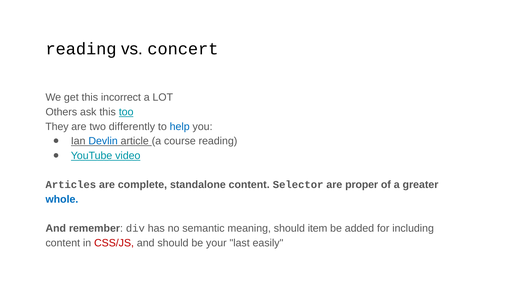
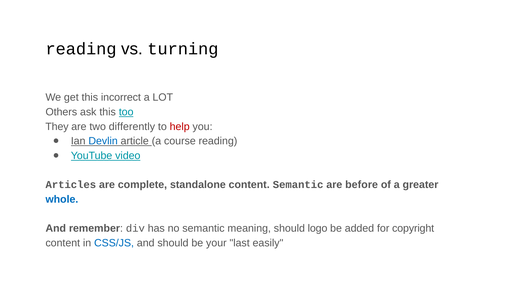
concert: concert -> turning (183, 49)
help colour: blue -> red (180, 127)
content Selector: Selector -> Semantic (298, 185)
proper: proper -> before (362, 185)
item: item -> logo (318, 229)
including: including -> copyright (413, 229)
CSS/JS colour: red -> blue (114, 243)
